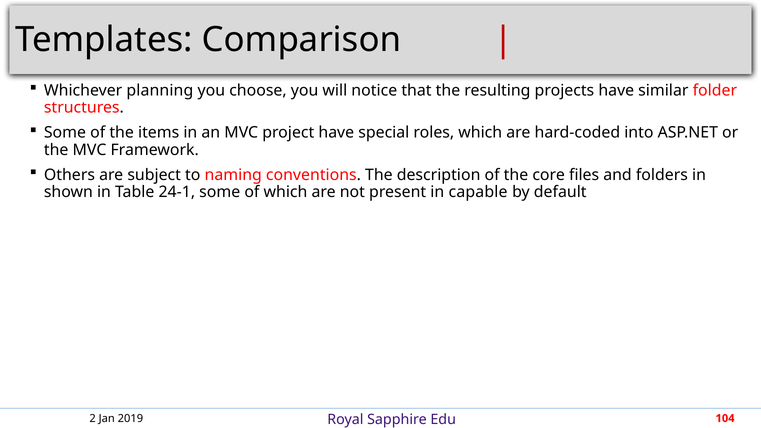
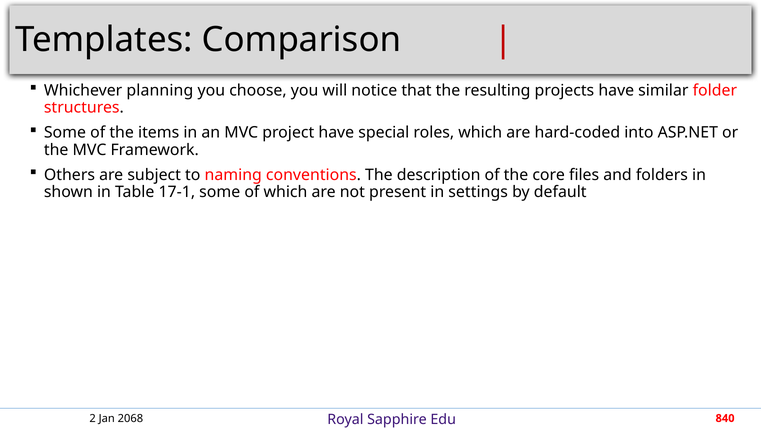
24-1: 24-1 -> 17-1 (177, 192)
capable: capable -> settings (478, 192)
2019: 2019 -> 2068 (130, 418)
104: 104 -> 840 (725, 418)
